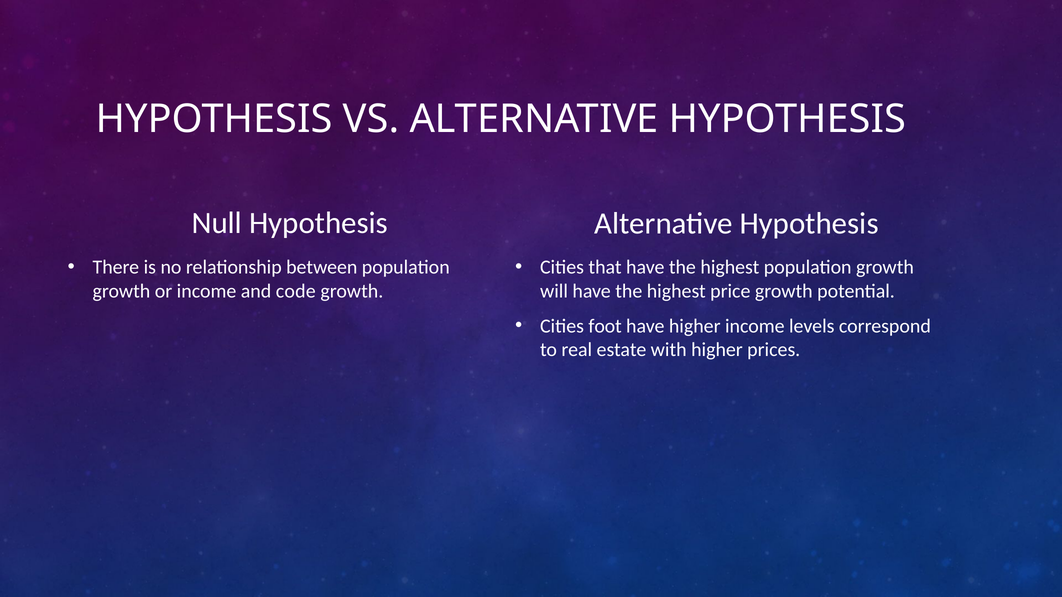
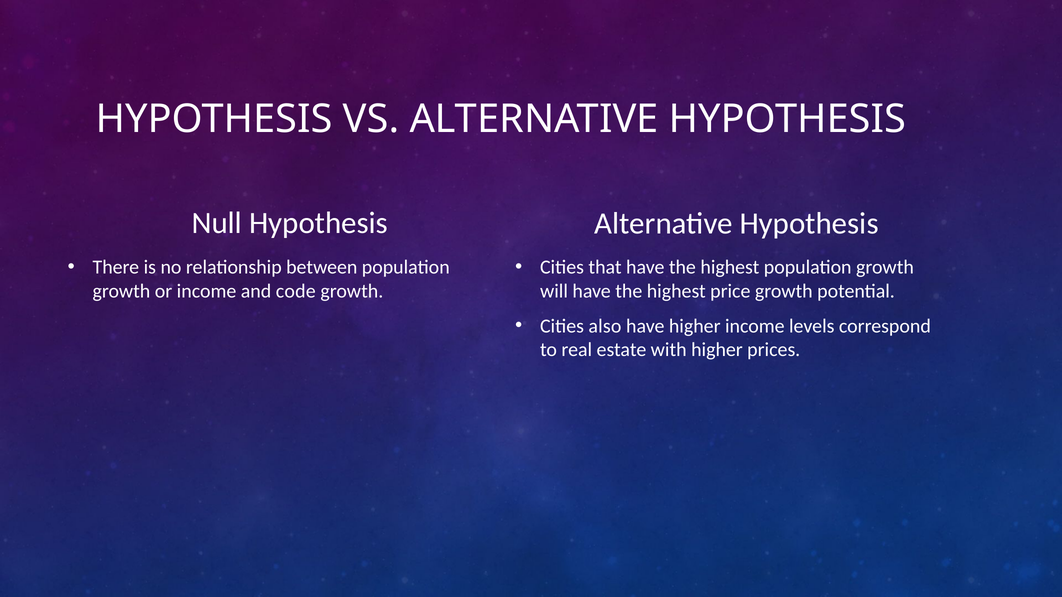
foot: foot -> also (605, 326)
